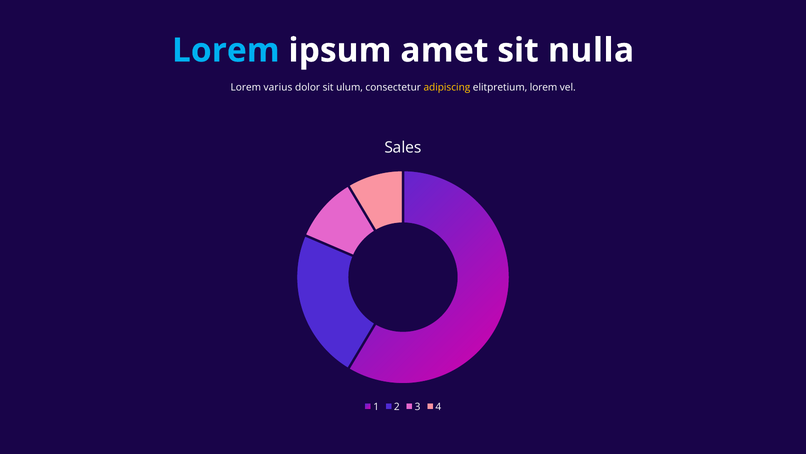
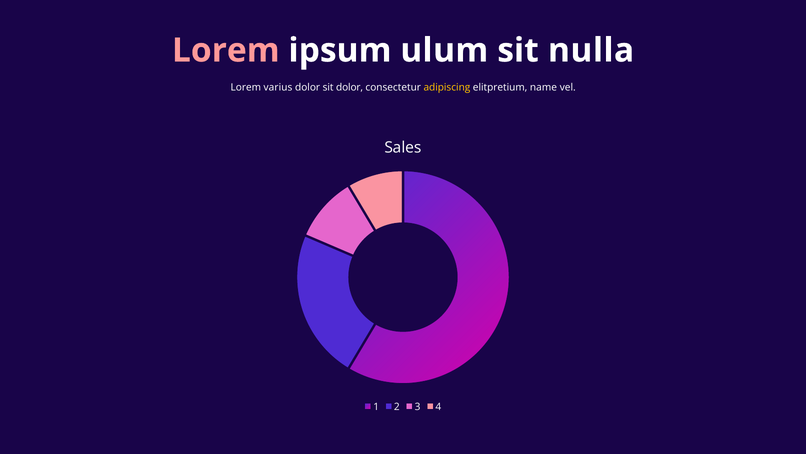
Lorem colour: light blue -> pink (226, 50)
amet: amet -> ulum (444, 50)
sit ulum: ulum -> dolor (350, 87)
elitpretium lorem: lorem -> name (543, 87)
